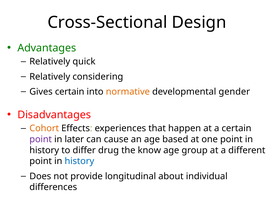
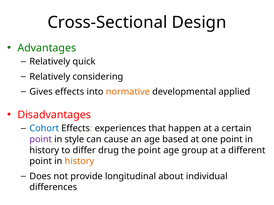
Gives certain: certain -> effects (70, 92)
gender: gender -> applied (234, 92)
Cohort colour: orange -> blue (44, 129)
later: later -> style (74, 140)
the know: know -> point (149, 151)
history colour: blue -> orange (79, 162)
